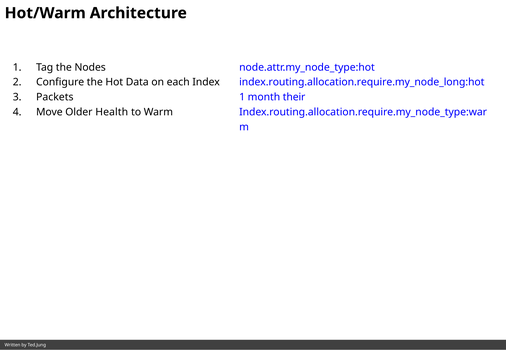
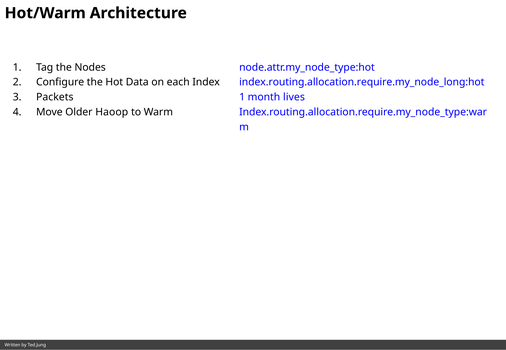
their: their -> lives (294, 97)
Health: Health -> Haoop (112, 112)
